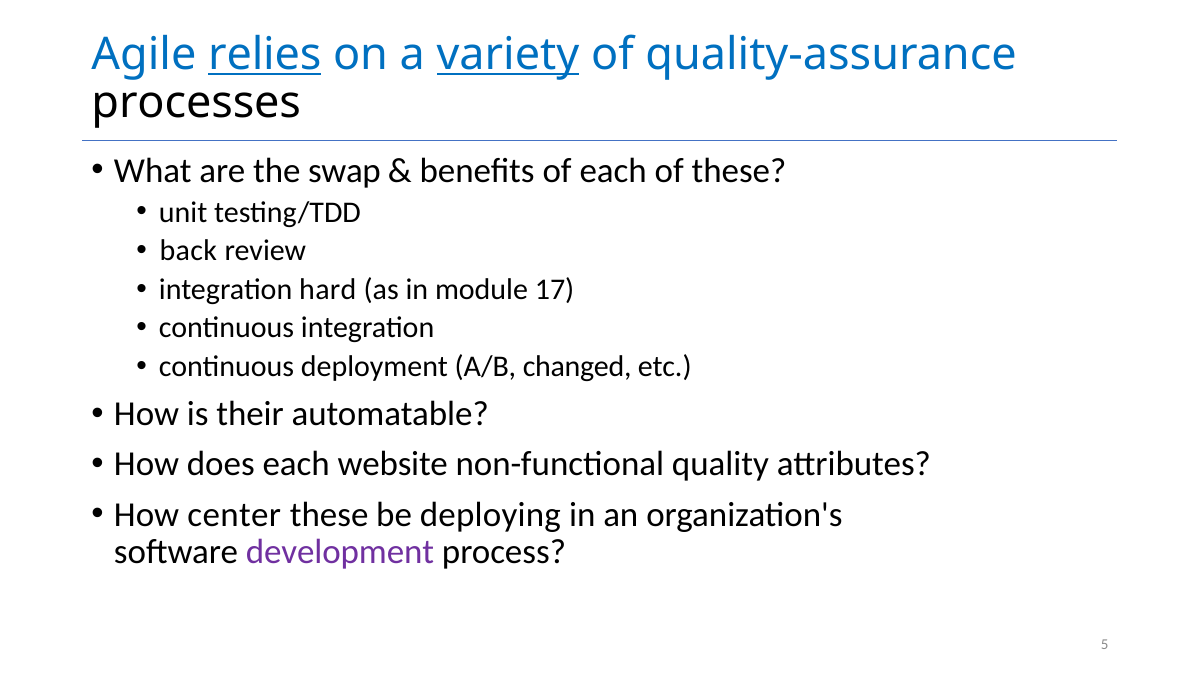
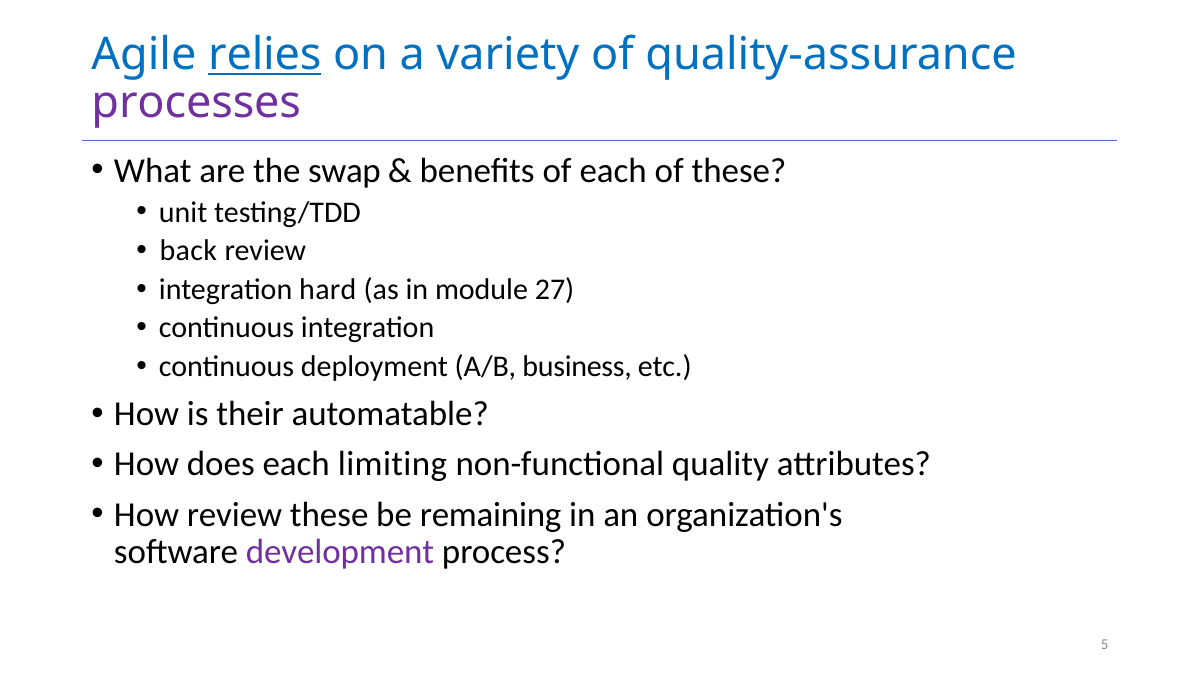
variety underline: present -> none (508, 55)
processes colour: black -> purple (196, 103)
17: 17 -> 27 (555, 289)
changed: changed -> business (577, 367)
website: website -> limiting (392, 464)
How center: center -> review (234, 515)
deploying: deploying -> remaining (491, 515)
